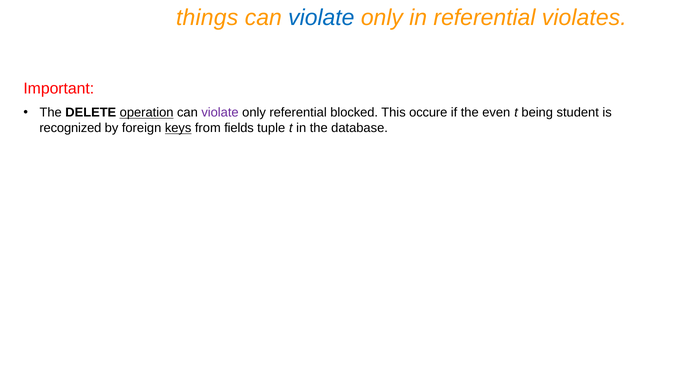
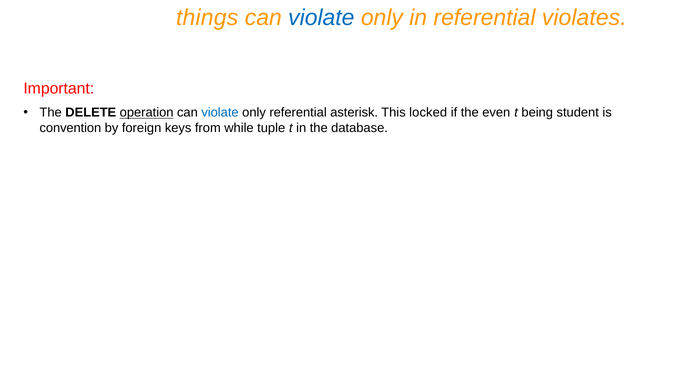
violate colour: purple -> blue (220, 113)
blocked: blocked -> asterisk (354, 113)
occure: occure -> locked (428, 113)
recognized: recognized -> convention (70, 128)
keys underline: present -> none (178, 128)
fields: fields -> while (239, 128)
